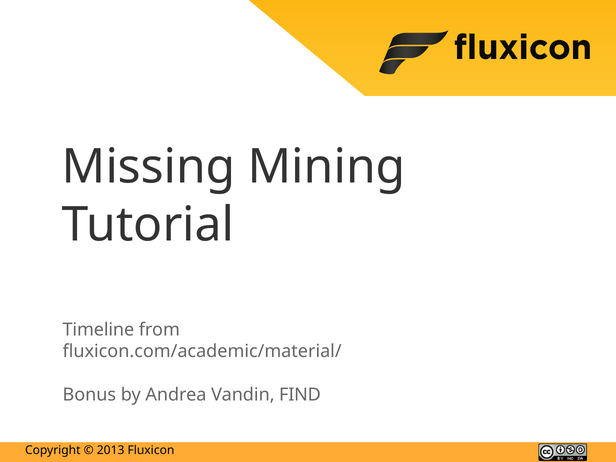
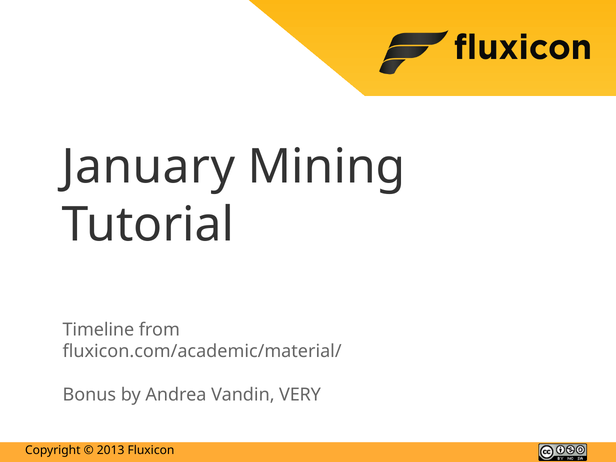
Missing: Missing -> January (149, 167)
FIND: FIND -> VERY (300, 395)
